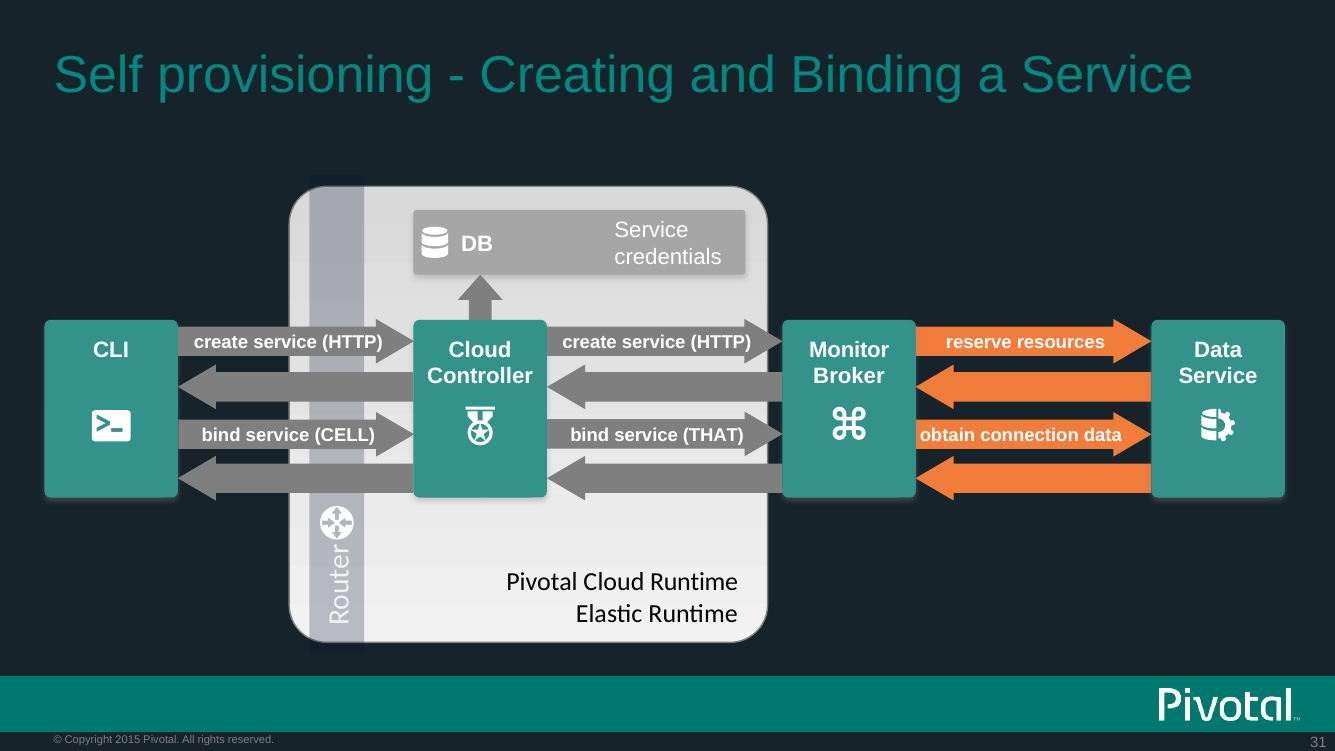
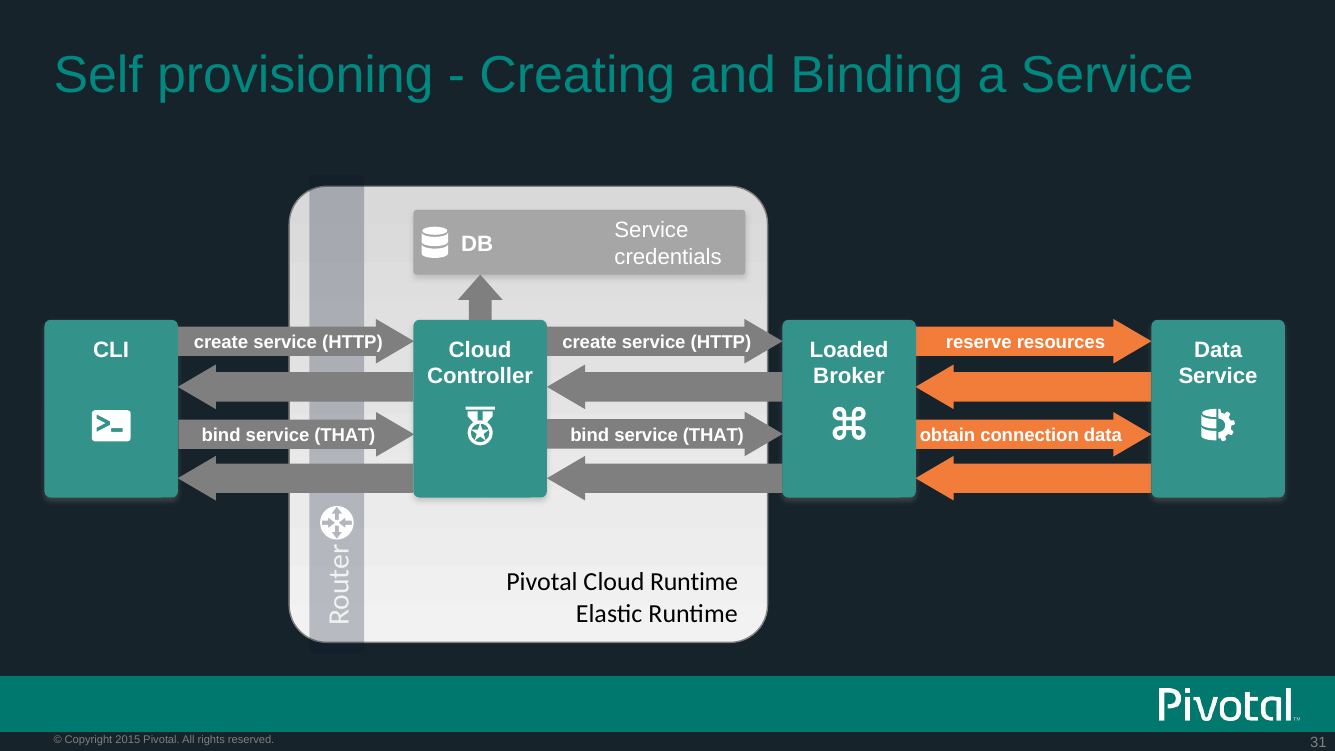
Monitor: Monitor -> Loaded (849, 350)
CELL: CELL -> THAT (345, 436)
